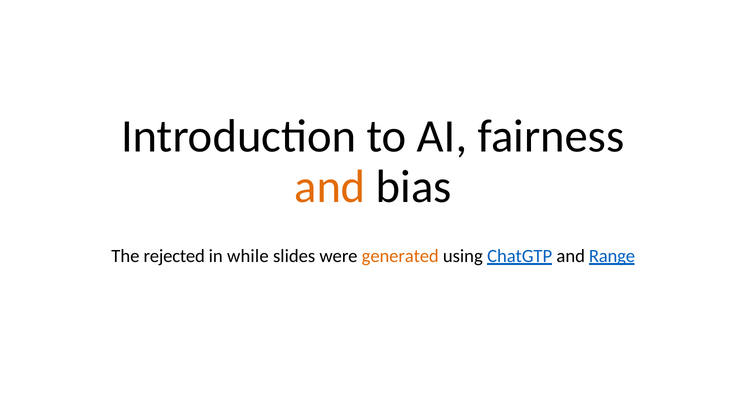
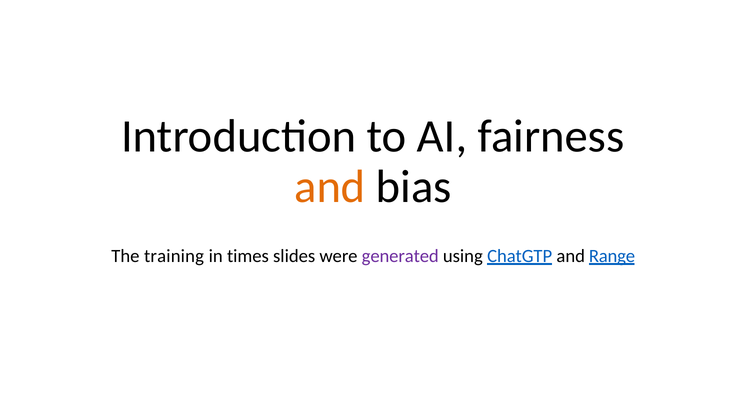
rejected: rejected -> training (174, 256)
while: while -> times (248, 256)
generated colour: orange -> purple (400, 256)
